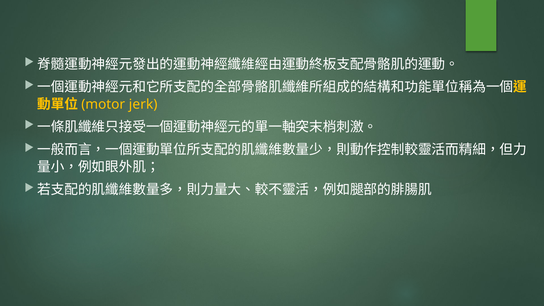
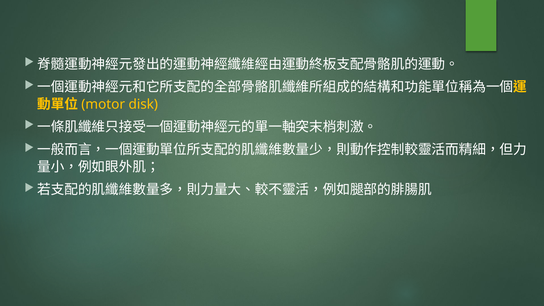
jerk: jerk -> disk (143, 104)
